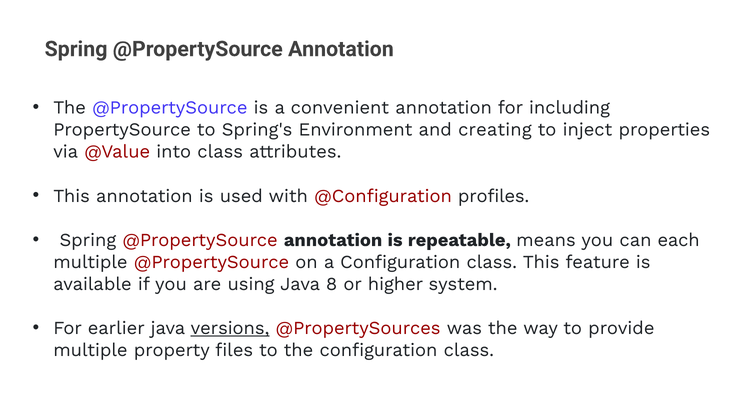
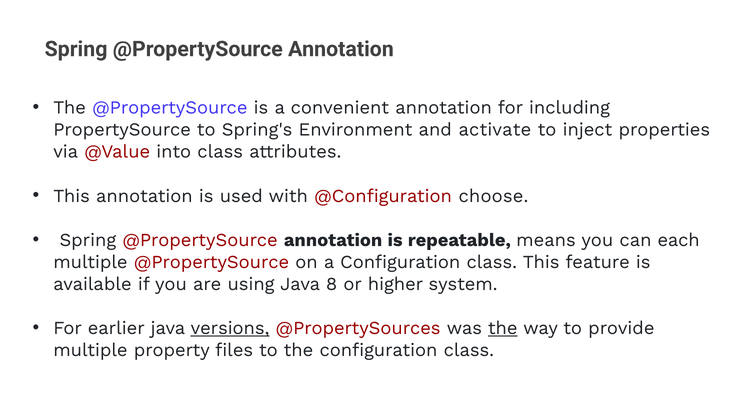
creating: creating -> activate (495, 130)
profiles: profiles -> choose (493, 196)
the underline: none -> present (503, 328)
